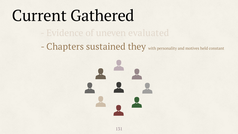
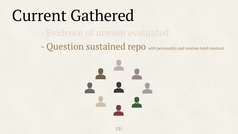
Chapters: Chapters -> Question (65, 47)
they: they -> repo (137, 47)
